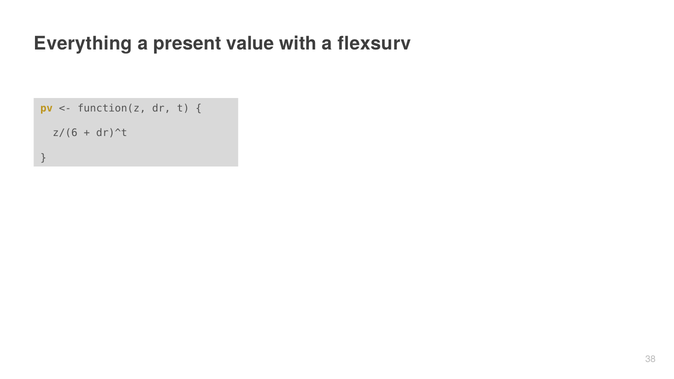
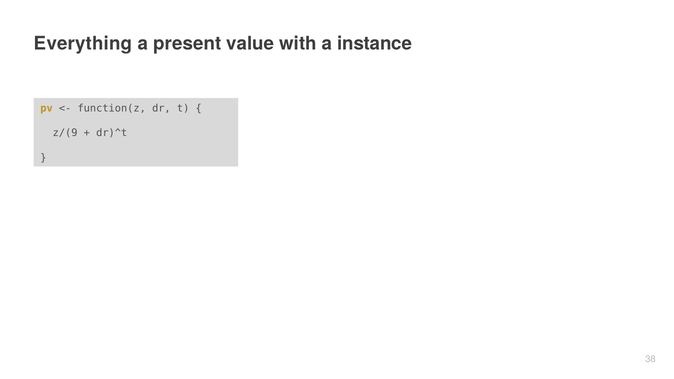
flexsurv: flexsurv -> instance (375, 43)
z/(6: z/(6 -> z/(9 (65, 133)
